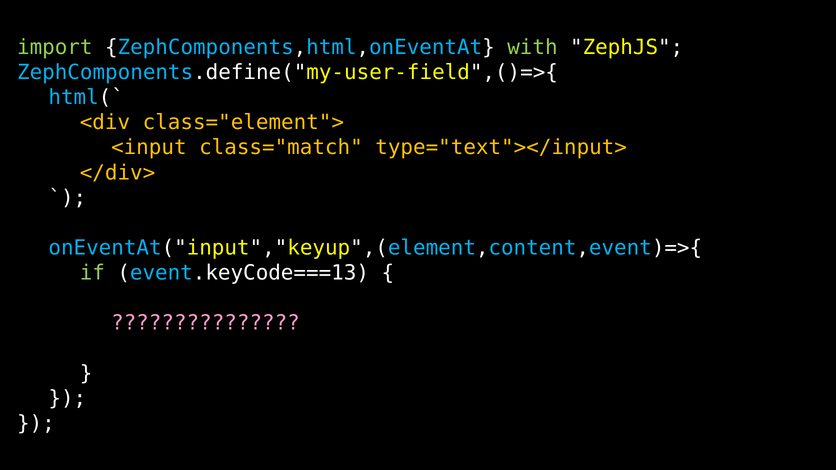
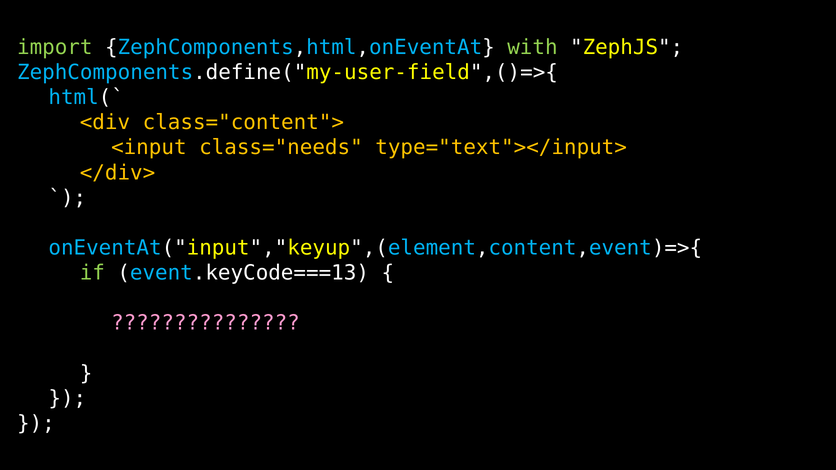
class="element">: class="element"> -> class="content"> (243, 123)
class="match: class="match -> class="needs (281, 148)
